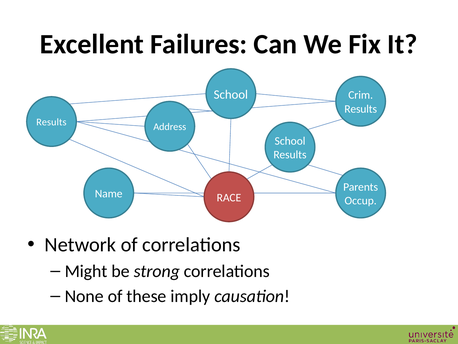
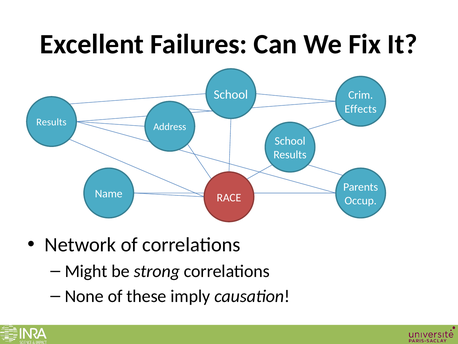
Results: Results -> Effects (361, 109)
